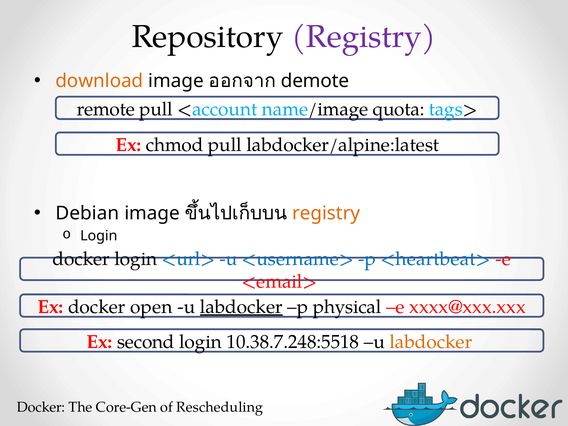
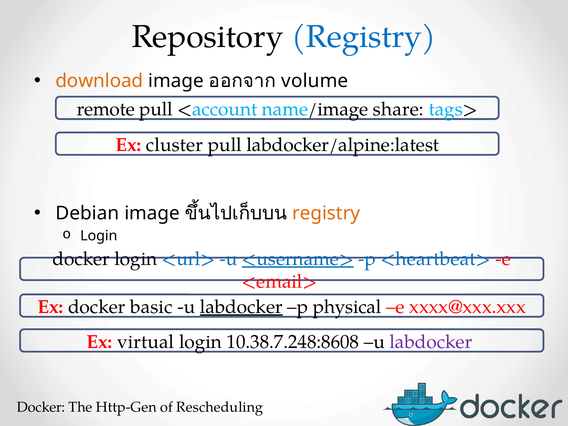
Registry colour: purple -> blue (364, 37)
demote: demote -> volume (315, 81)
quota: quota -> share (398, 109)
chmod: chmod -> cluster (174, 145)
<username> underline: none -> present (298, 259)
open: open -> basic (151, 307)
second: second -> virtual (146, 342)
10.38.7.248:5518: 10.38.7.248:5518 -> 10.38.7.248:8608 (293, 342)
labdocker colour: orange -> purple (431, 342)
Core-Gen: Core-Gen -> Http-Gen (126, 407)
